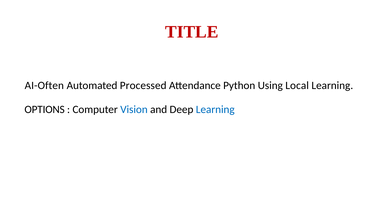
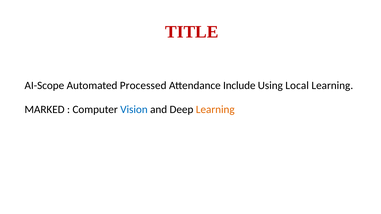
AI-Often: AI-Often -> AI-Scope (44, 86)
Python: Python -> Include (239, 86)
OPTIONS: OPTIONS -> MARKED (45, 110)
Learning colour: blue -> orange (215, 110)
